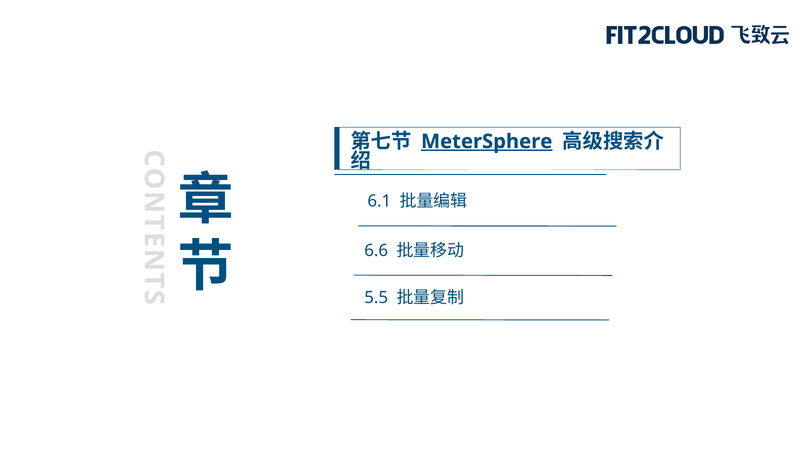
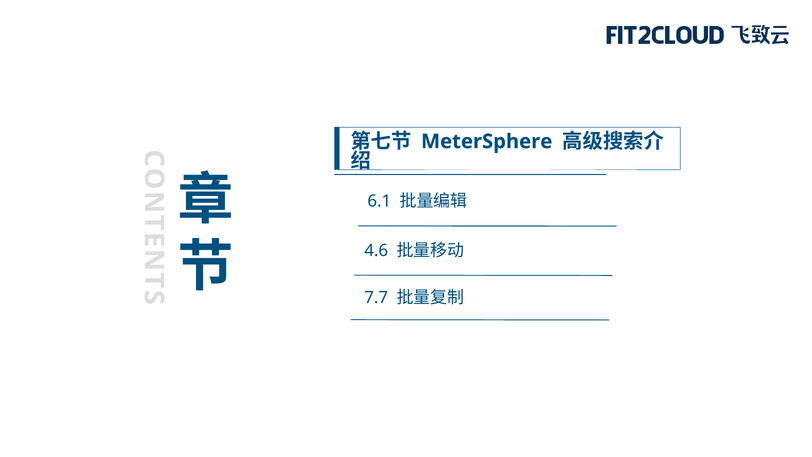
MeterSphere underline: present -> none (487, 141)
6.6: 6.6 -> 4.6 (376, 250)
5.5: 5.5 -> 7.7 (376, 297)
